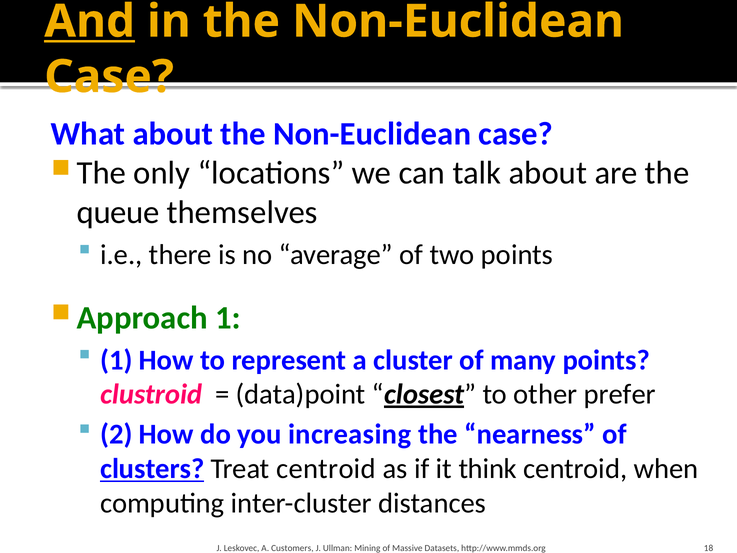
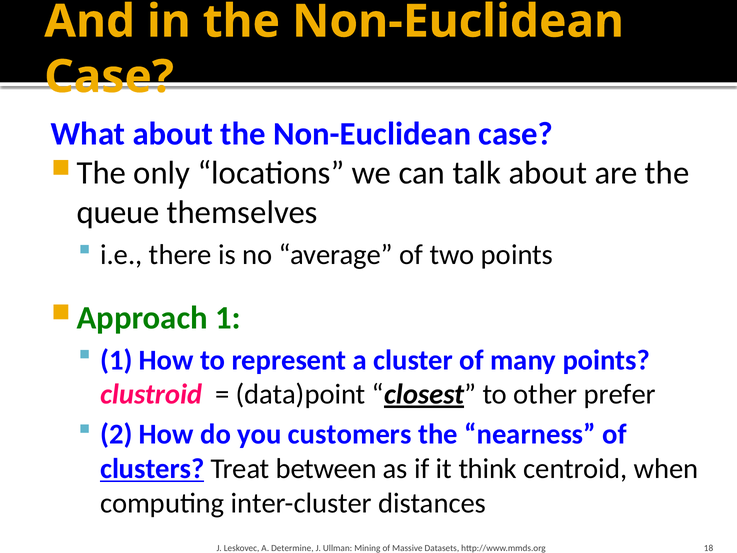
And underline: present -> none (90, 21)
increasing: increasing -> customers (350, 434)
Treat centroid: centroid -> between (326, 469)
Customers: Customers -> Determine (292, 548)
